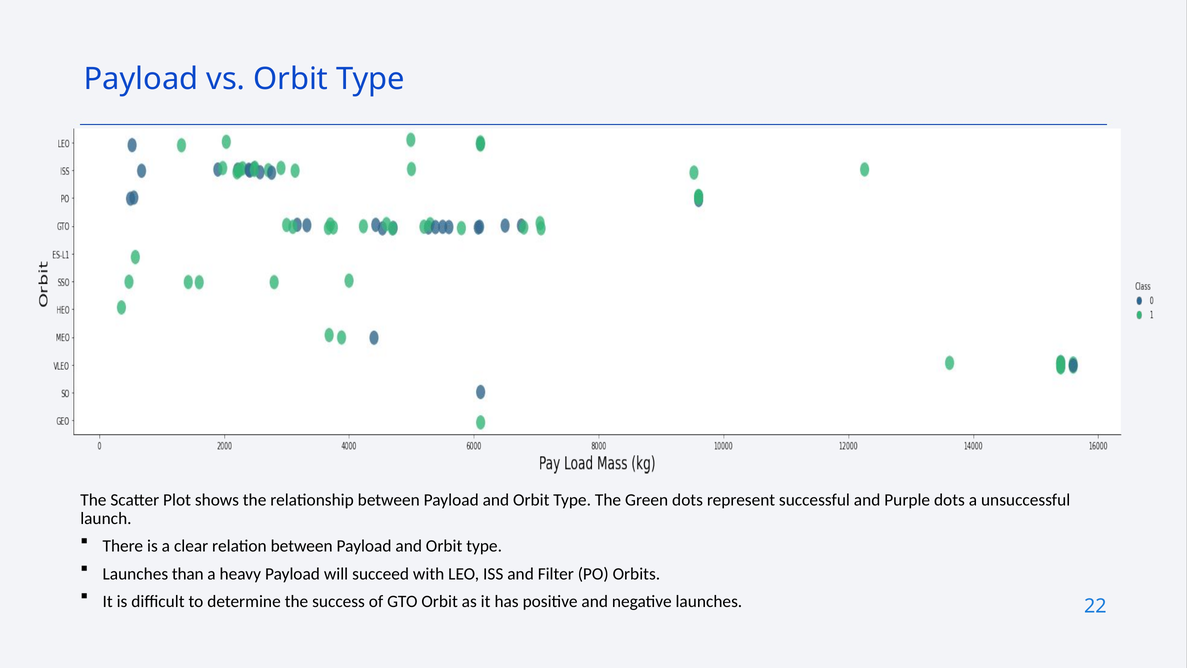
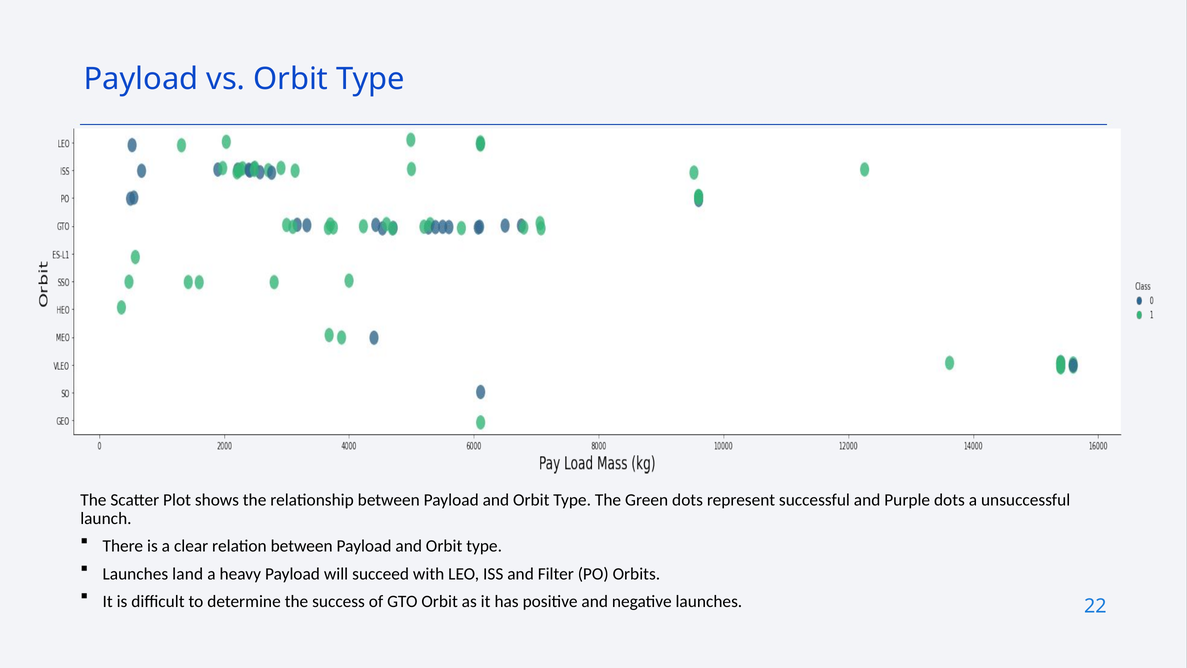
than: than -> land (188, 574)
